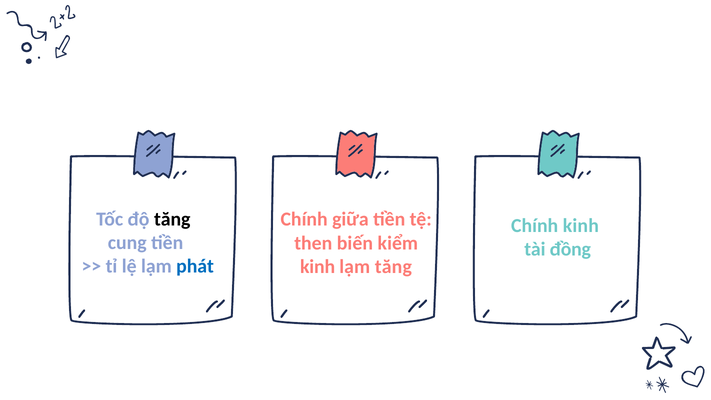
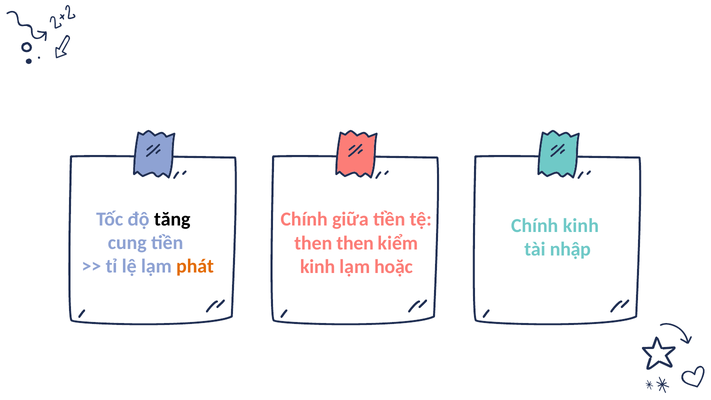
then biến: biến -> then (355, 243)
đồng: đồng -> nhập (570, 249)
phát colour: blue -> orange (195, 266)
lạm tăng: tăng -> hoặc (394, 267)
